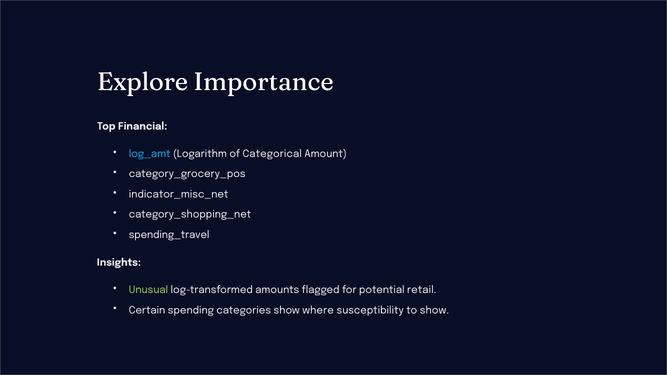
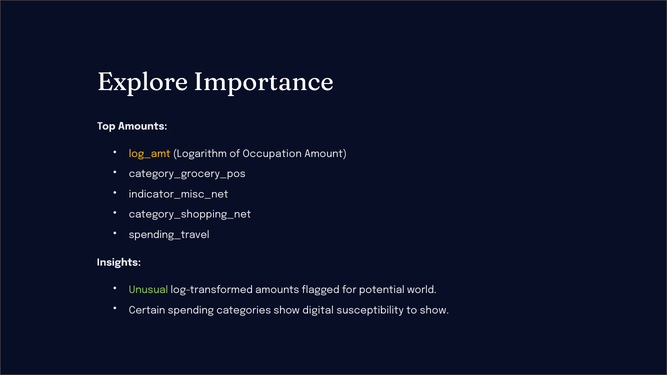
Top Financial: Financial -> Amounts (143, 126)
log_amt colour: light blue -> yellow (150, 154)
Categorical: Categorical -> Occupation (272, 154)
retail: retail -> world (422, 290)
where: where -> digital (318, 310)
